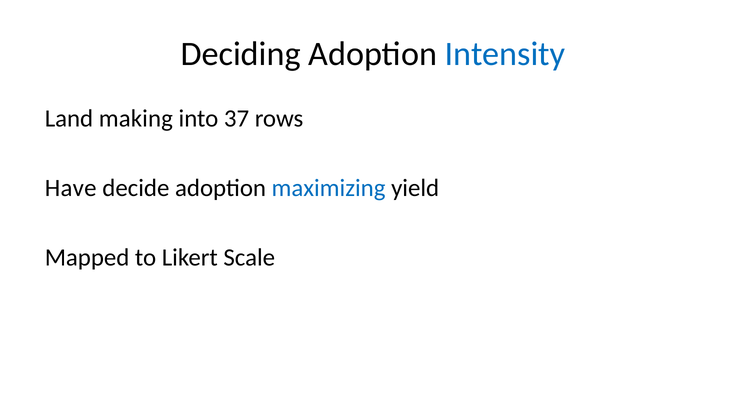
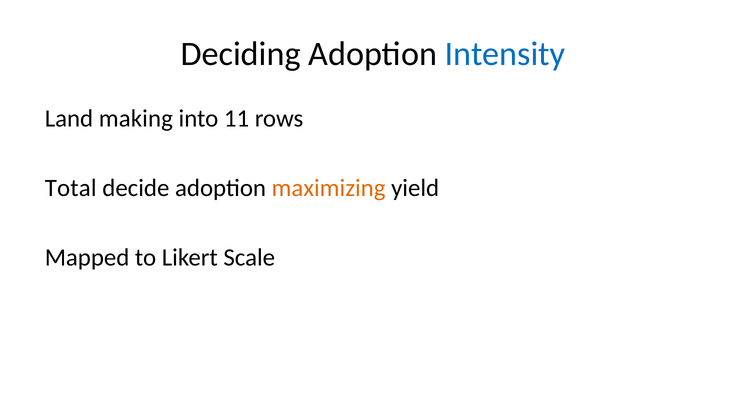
37: 37 -> 11 (237, 118)
Have: Have -> Total (71, 188)
maximizing colour: blue -> orange (329, 188)
